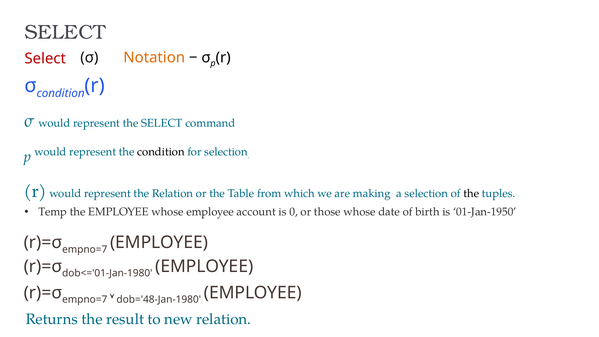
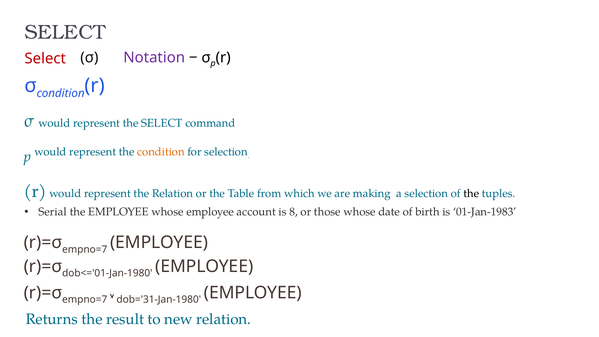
Notation colour: orange -> purple (154, 58)
condition colour: black -> orange (161, 152)
Temp: Temp -> Serial (53, 212)
0: 0 -> 8 (294, 212)
01-Jan-1950: 01-Jan-1950 -> 01-Jan-1983 (485, 212)
dob='48-Jan-1980: dob='48-Jan-1980 -> dob='31-Jan-1980 (159, 300)
